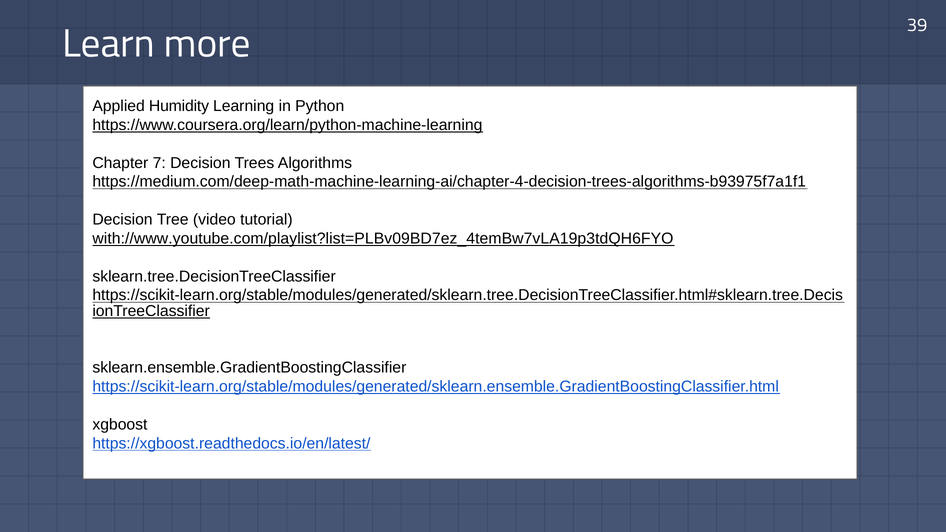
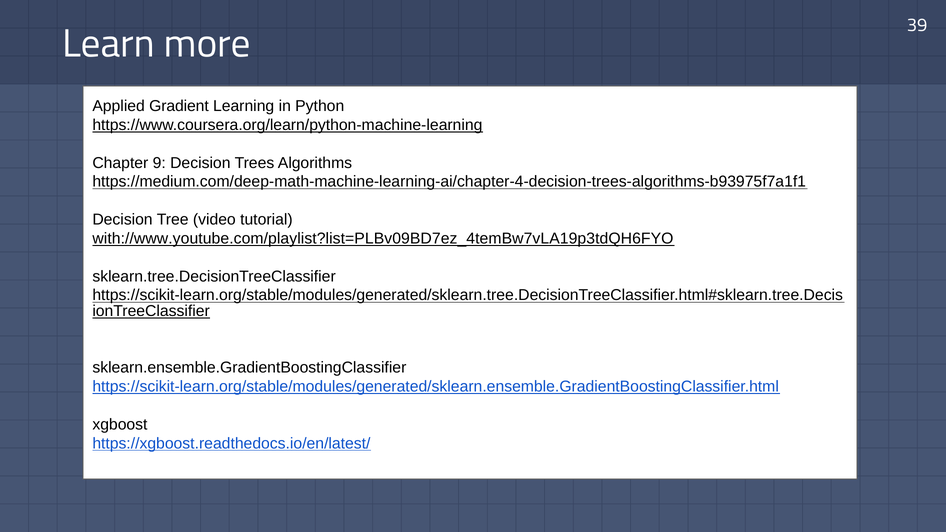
Humidity: Humidity -> Gradient (179, 106)
7: 7 -> 9 (159, 163)
